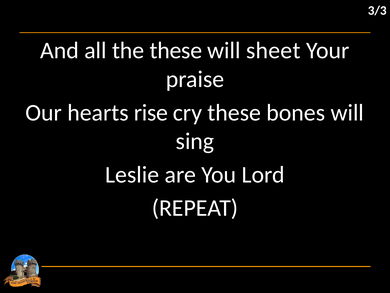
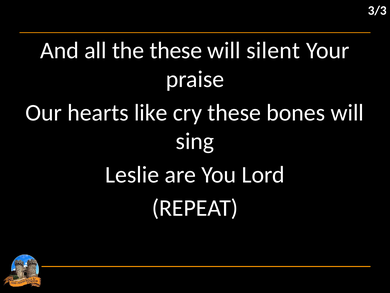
sheet: sheet -> silent (273, 51)
rise: rise -> like (151, 112)
